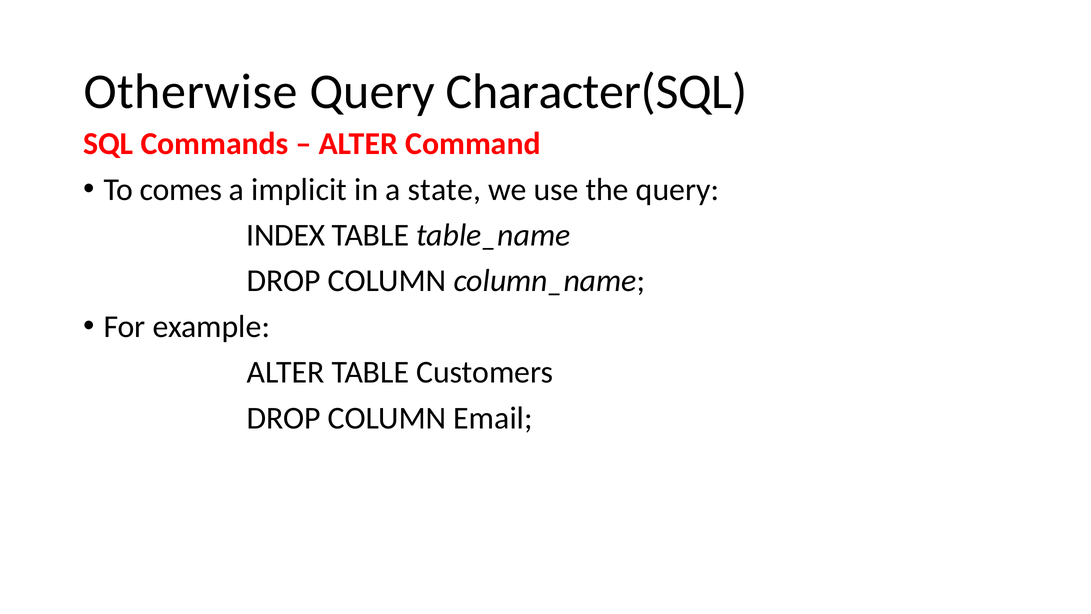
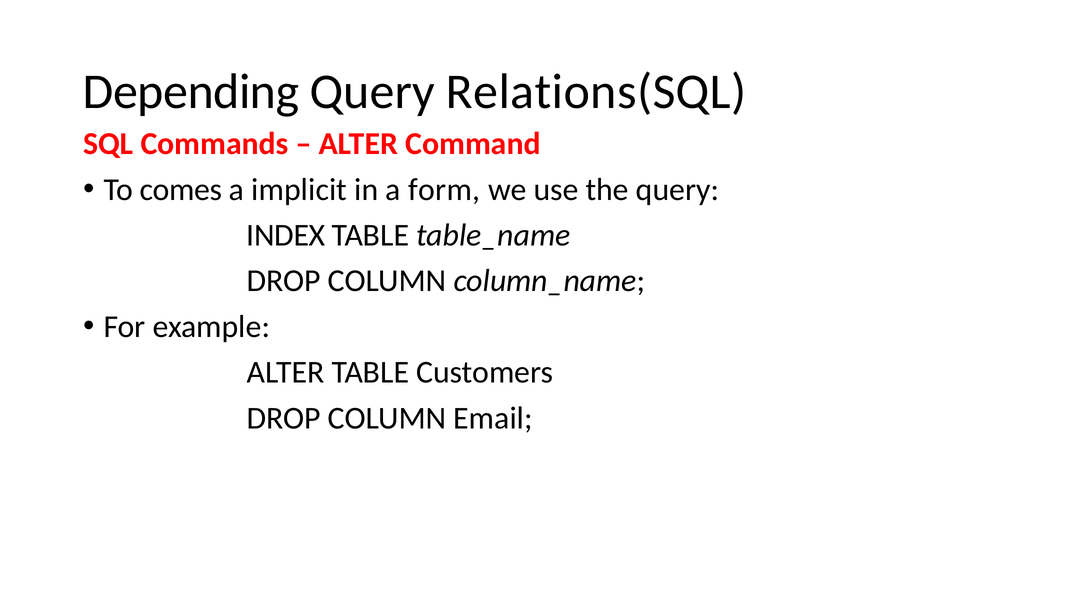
Otherwise: Otherwise -> Depending (191, 92)
Character(SQL: Character(SQL -> Relations(SQL (596, 92)
state: state -> form (444, 189)
